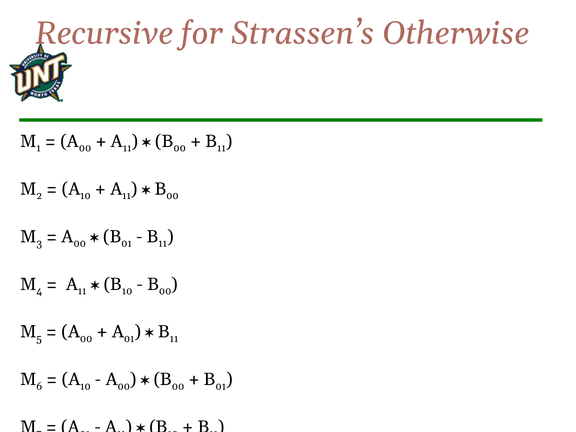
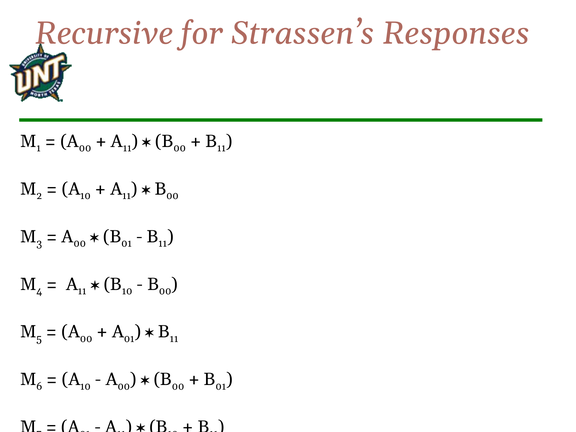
Otherwise: Otherwise -> Responses (456, 33)
